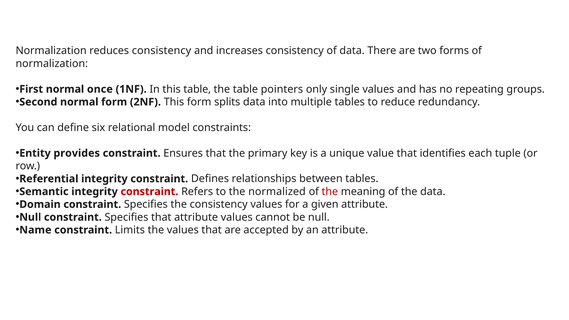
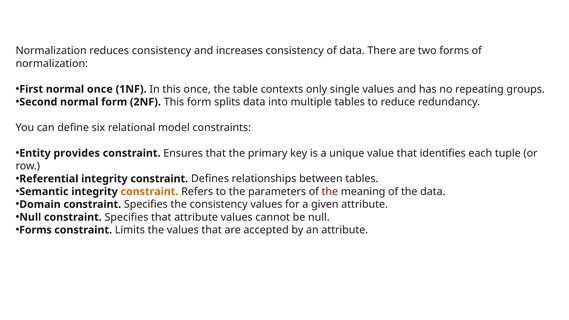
this table: table -> once (197, 89)
pointers: pointers -> contexts (282, 89)
constraint colour: red -> orange (149, 192)
normalized: normalized -> parameters (277, 192)
Name: Name -> Forms (35, 230)
